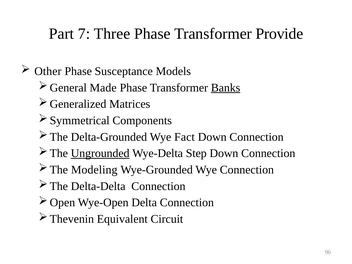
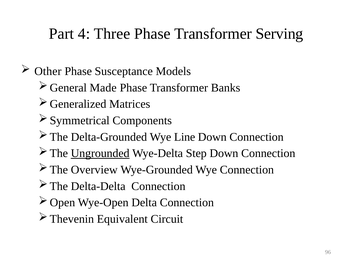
7: 7 -> 4 (84, 34)
Provide: Provide -> Serving (279, 34)
Banks underline: present -> none (226, 88)
Fact: Fact -> Line (185, 137)
Modeling: Modeling -> Overview (94, 170)
